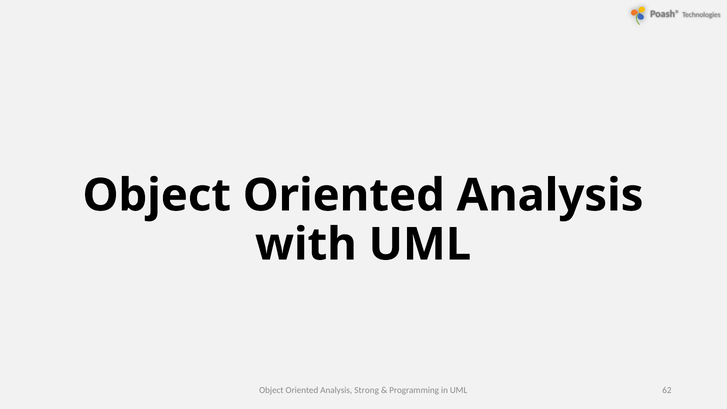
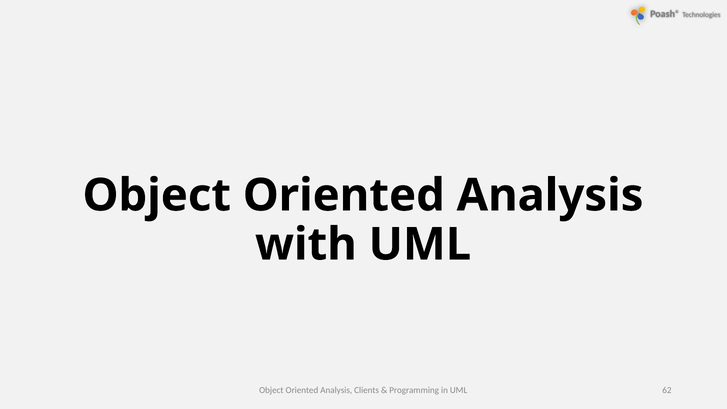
Strong: Strong -> Clients (367, 390)
